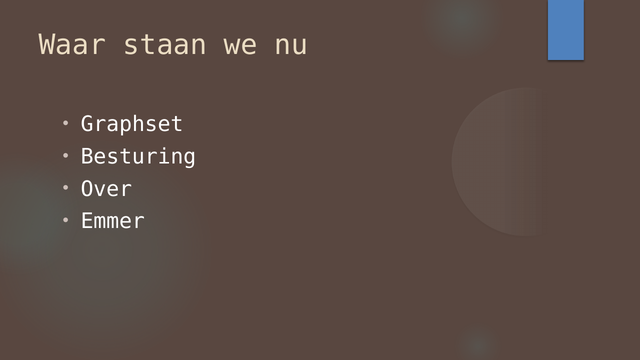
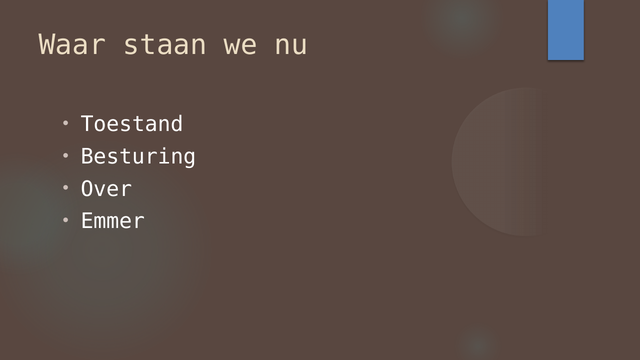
Graphset: Graphset -> Toestand (132, 124)
